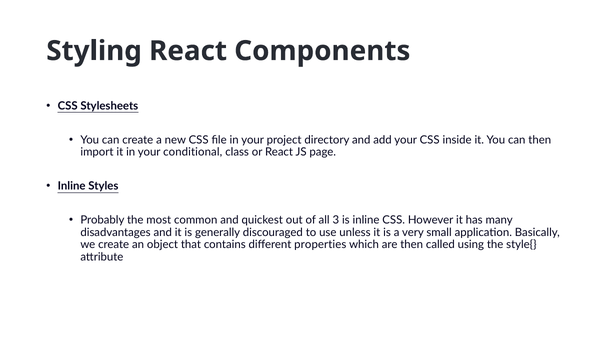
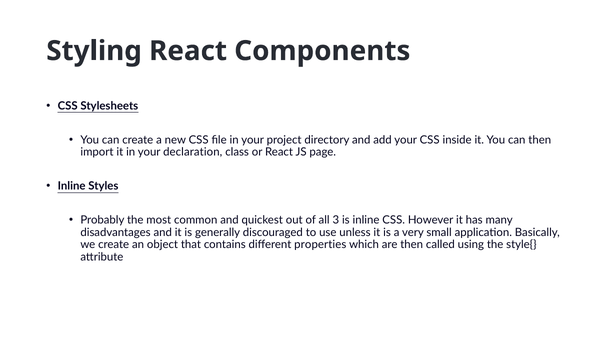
conditional: conditional -> declaration (193, 152)
